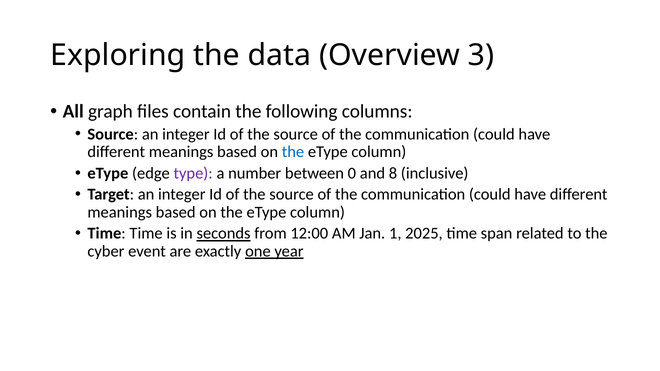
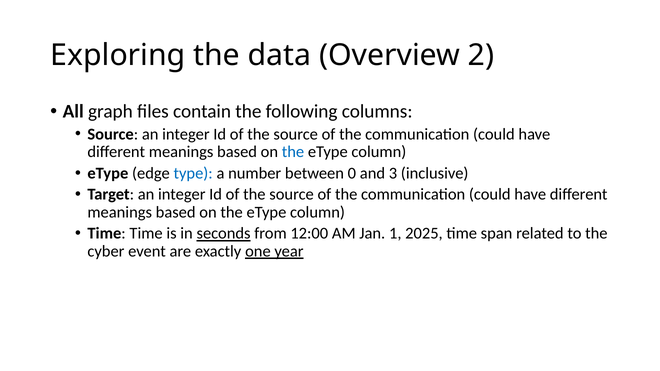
3: 3 -> 2 (481, 55)
type colour: purple -> blue (193, 173)
8: 8 -> 3 (393, 173)
